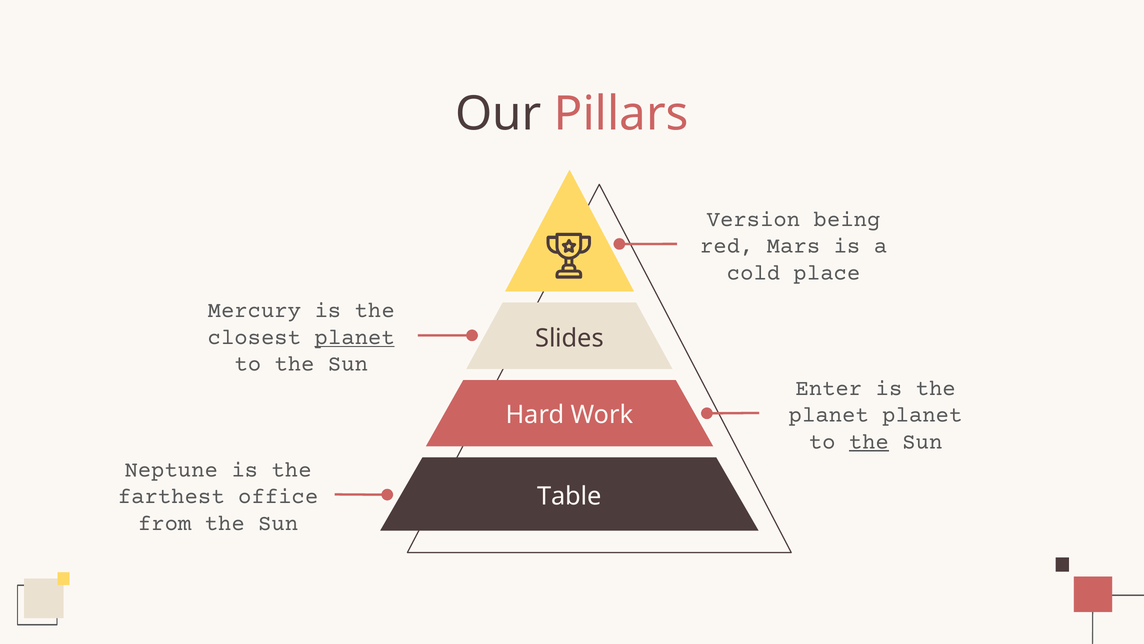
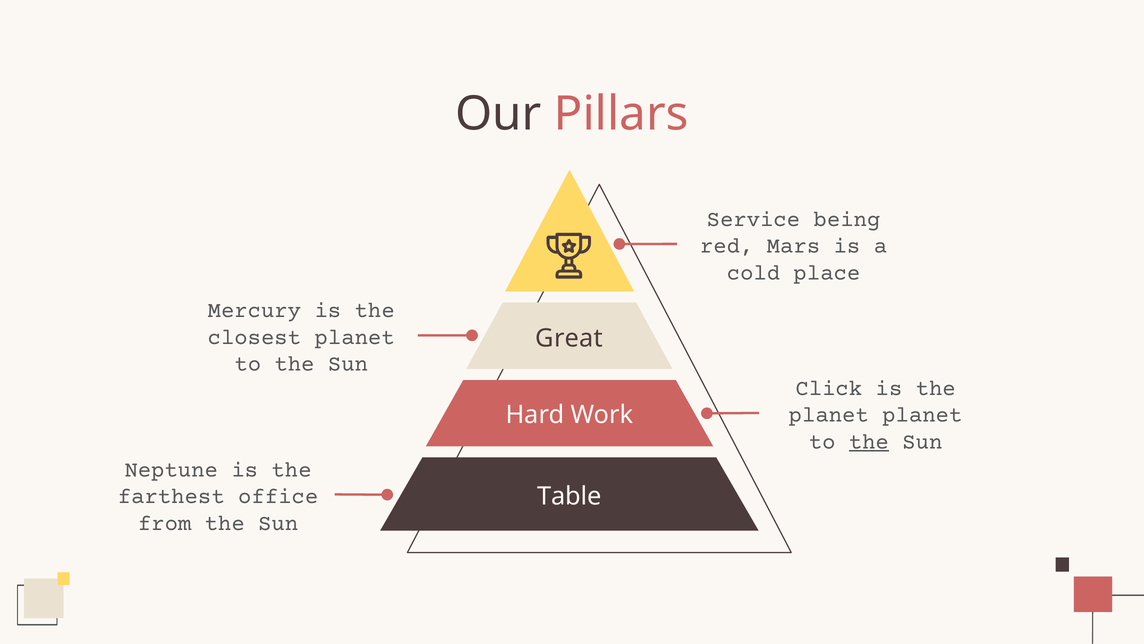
Version: Version -> Service (753, 219)
planet underline: present -> none (355, 337)
Slides: Slides -> Great (569, 338)
Enter: Enter -> Click (829, 387)
